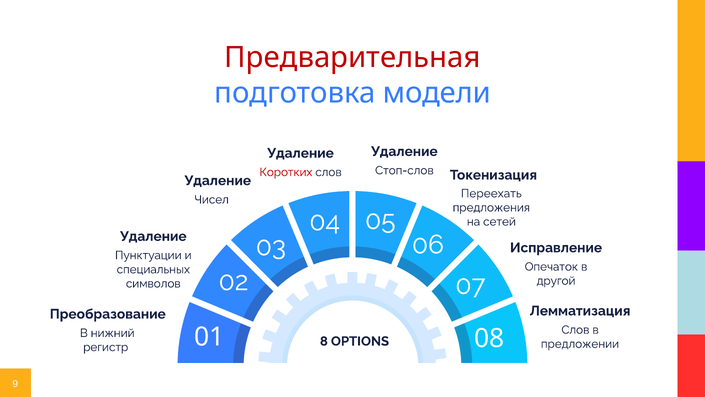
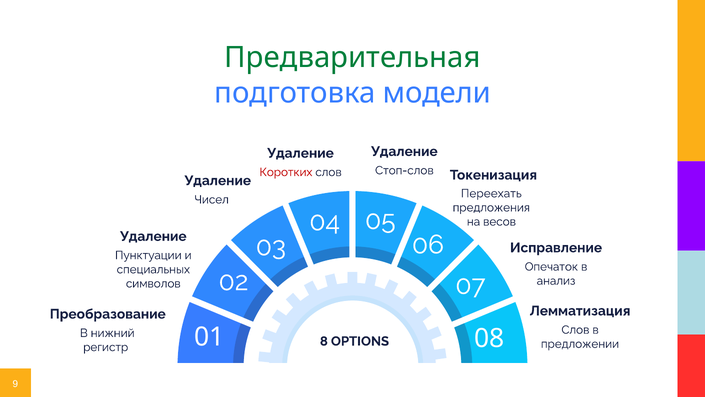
Предварительная colour: red -> green (352, 58)
сетей: сетей -> весов (500, 221)
другой: другой -> анализ (556, 281)
